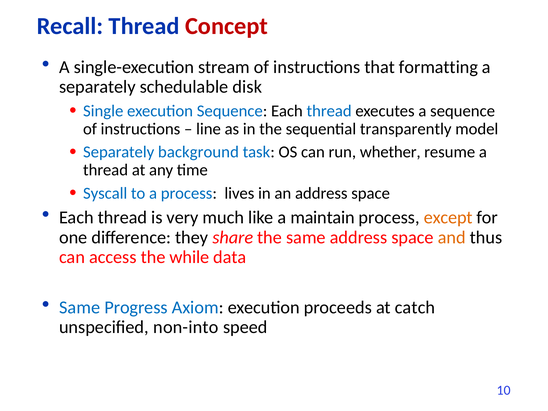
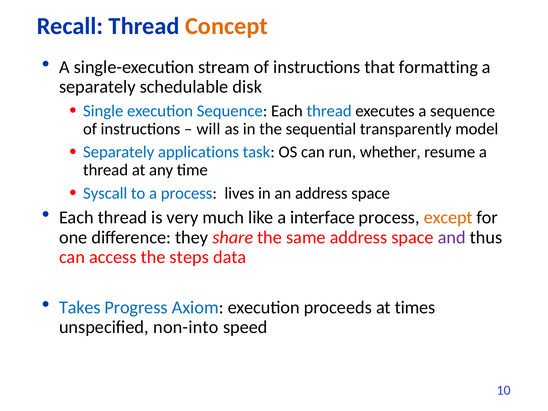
Concept colour: red -> orange (227, 26)
line: line -> will (208, 129)
background: background -> applications (199, 152)
maintain: maintain -> interface (323, 218)
and colour: orange -> purple (452, 237)
while: while -> steps (189, 257)
Same: Same -> Takes (80, 307)
catch: catch -> times (415, 307)
